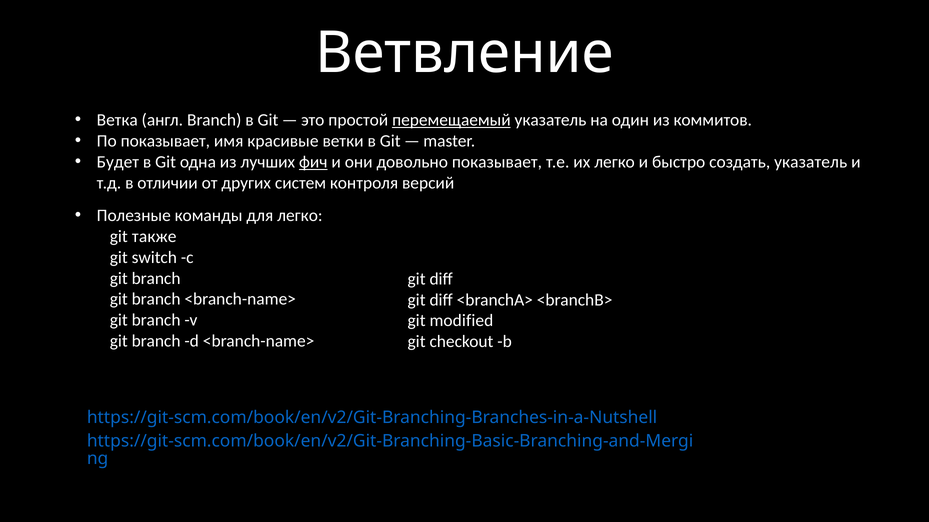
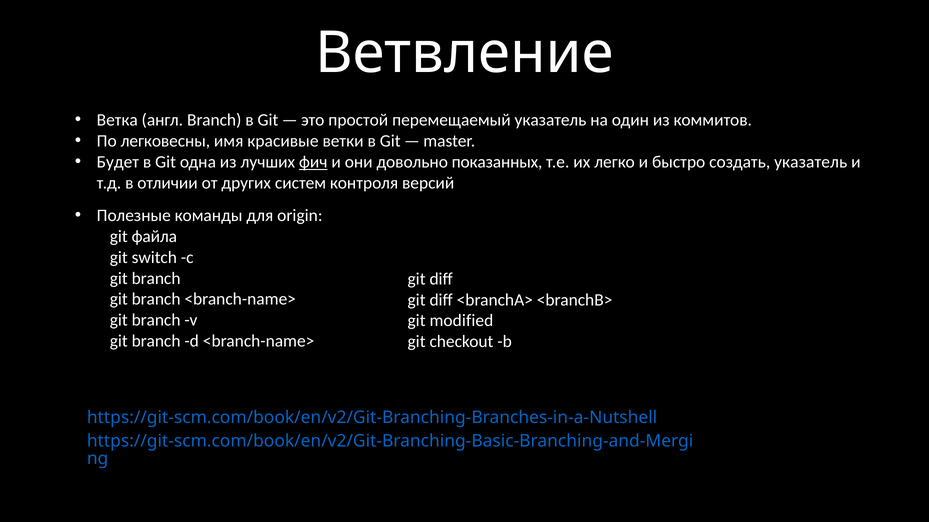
перемещаемый underline: present -> none (451, 120)
По показывает: показывает -> легковесны (165, 141)
довольно показывает: показывает -> показанных (497, 162)
для легко: легко -> origin (300, 216)
также: также -> файла (154, 237)
